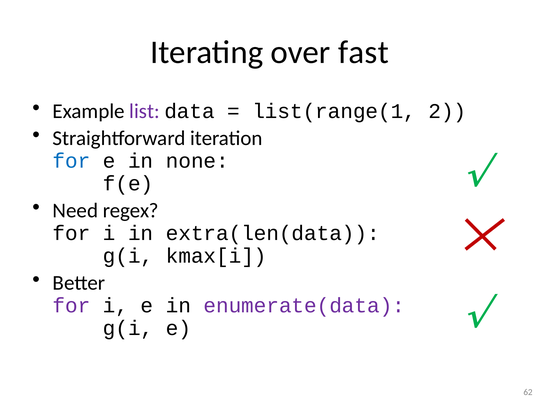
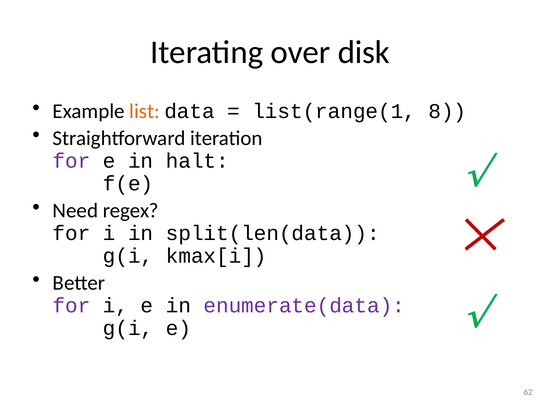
fast: fast -> disk (364, 52)
list colour: purple -> orange (144, 111)
2: 2 -> 8 (447, 111)
for colour: blue -> purple (72, 161)
none: none -> halt (197, 161)
extra(len(data: extra(len(data -> split(len(data (273, 233)
